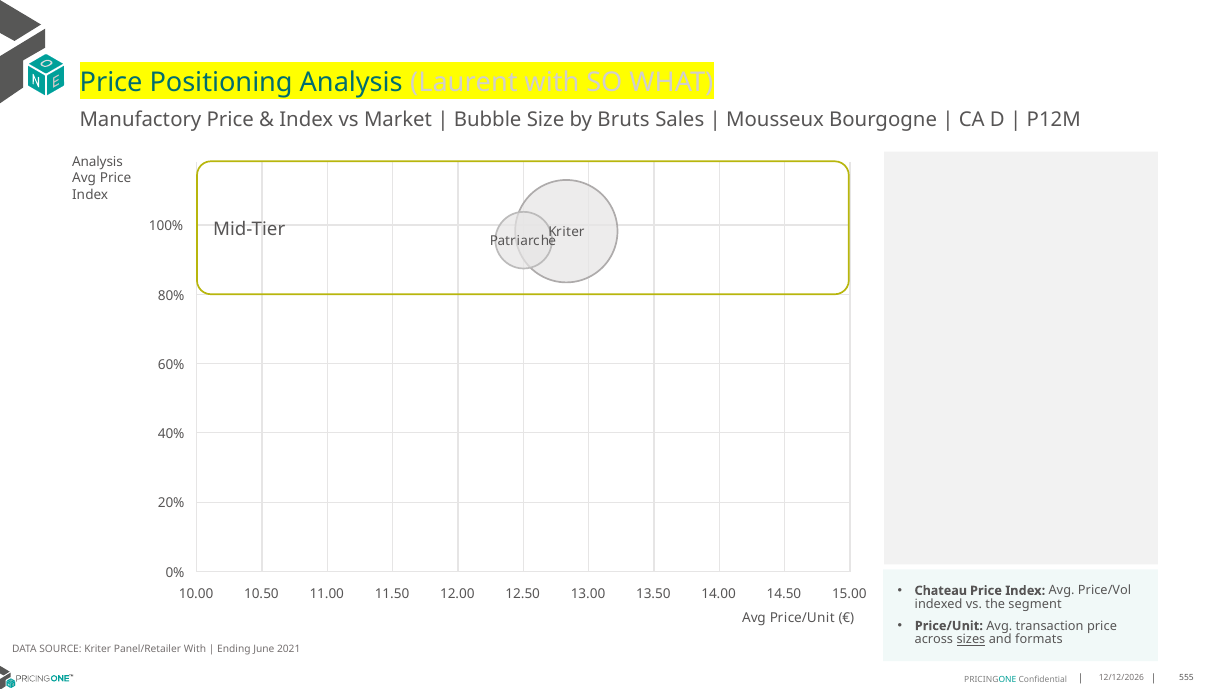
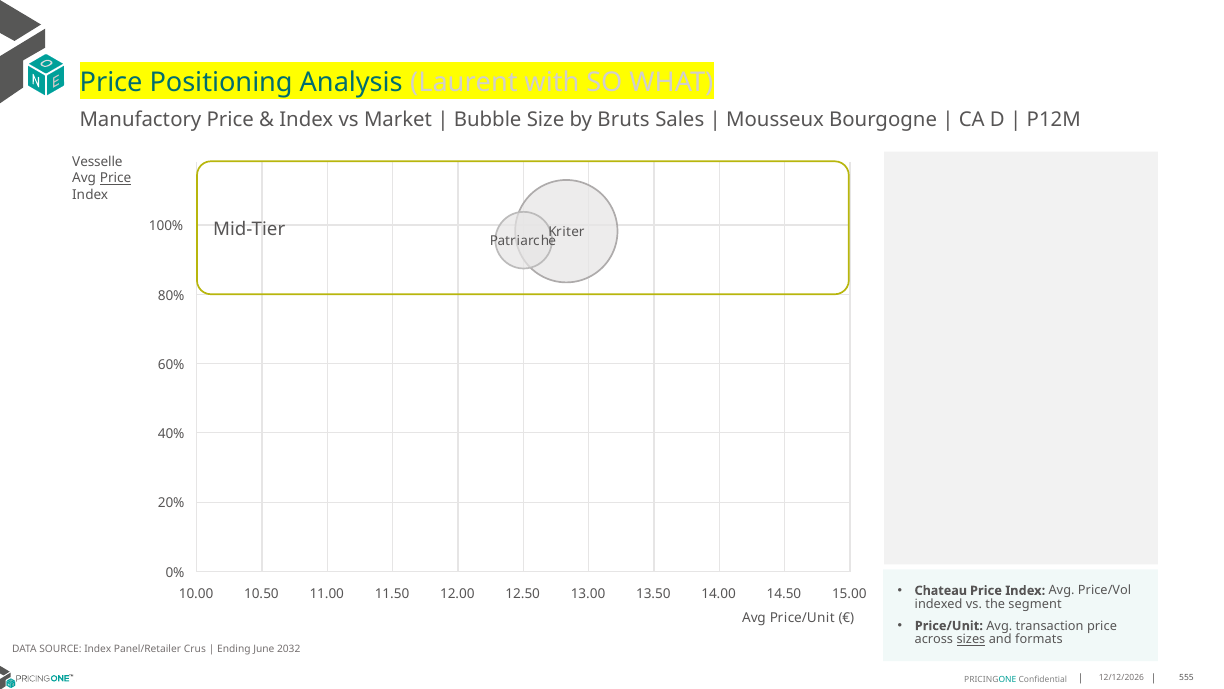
Analysis: Analysis -> Vesselle (97, 162)
Price underline: none -> present (116, 178)
SOURCE Kriter: Kriter -> Index (98, 648)
Panel/Retailer With: With -> Crus (195, 648)
2021: 2021 -> 2032 (289, 648)
